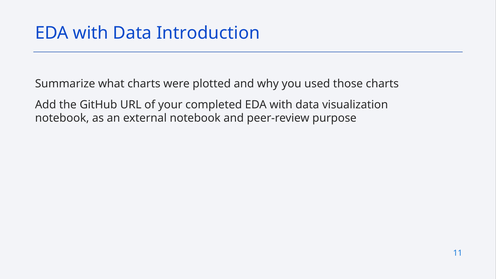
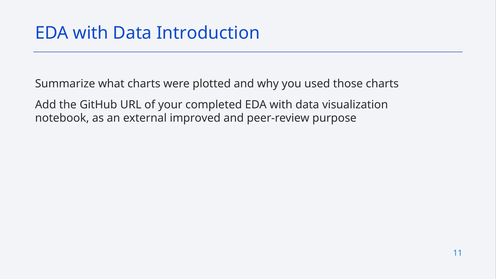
external notebook: notebook -> improved (195, 118)
